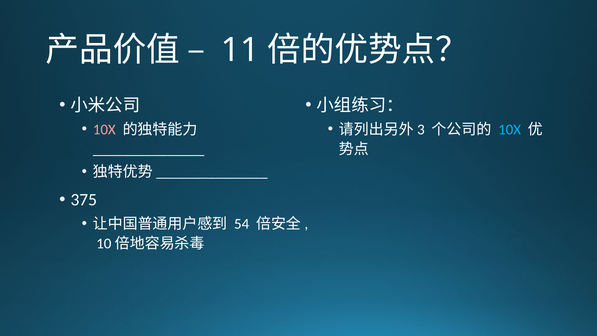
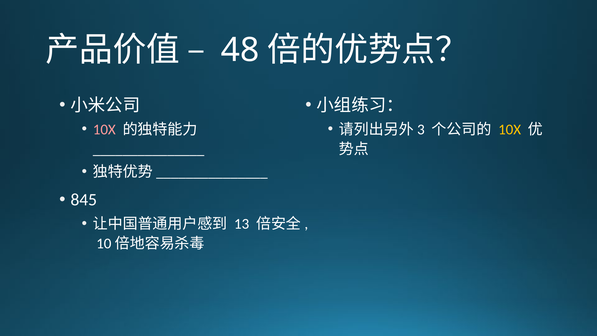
11: 11 -> 48 (240, 50)
10X colour: light blue -> yellow (510, 129)
375: 375 -> 845 (84, 200)
54: 54 -> 13 (242, 224)
